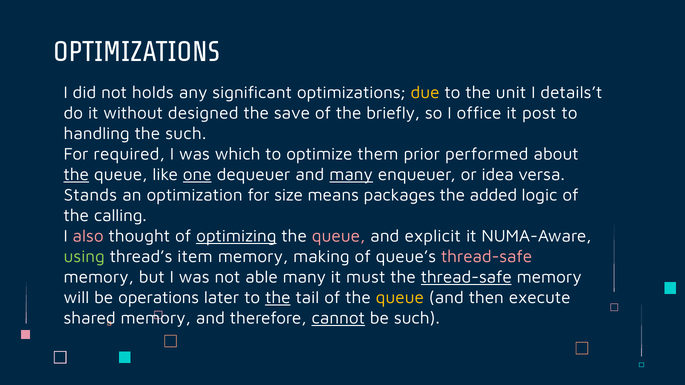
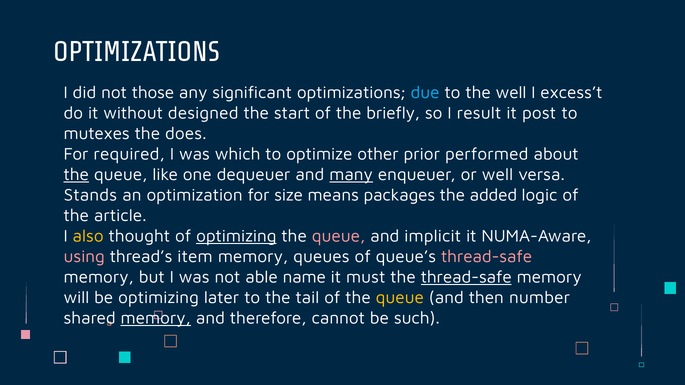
holds: holds -> those (153, 92)
due colour: yellow -> light blue (425, 92)
the unit: unit -> well (511, 92)
details’t: details’t -> excess’t (571, 92)
save: save -> start (292, 113)
office: office -> result (479, 113)
handling: handling -> mutexes (97, 134)
the such: such -> does (186, 134)
them: them -> other (378, 154)
one underline: present -> none (197, 175)
or idea: idea -> well (497, 175)
calling: calling -> article (120, 216)
also colour: pink -> yellow (88, 236)
explicit: explicit -> implicit (433, 236)
using colour: light green -> pink (84, 257)
making: making -> queues (321, 257)
able many: many -> name (304, 277)
be operations: operations -> optimizing (159, 298)
the underline: present -> none (278, 298)
execute: execute -> number (540, 298)
memory underline: none -> present (156, 319)
cannot underline: present -> none (338, 319)
